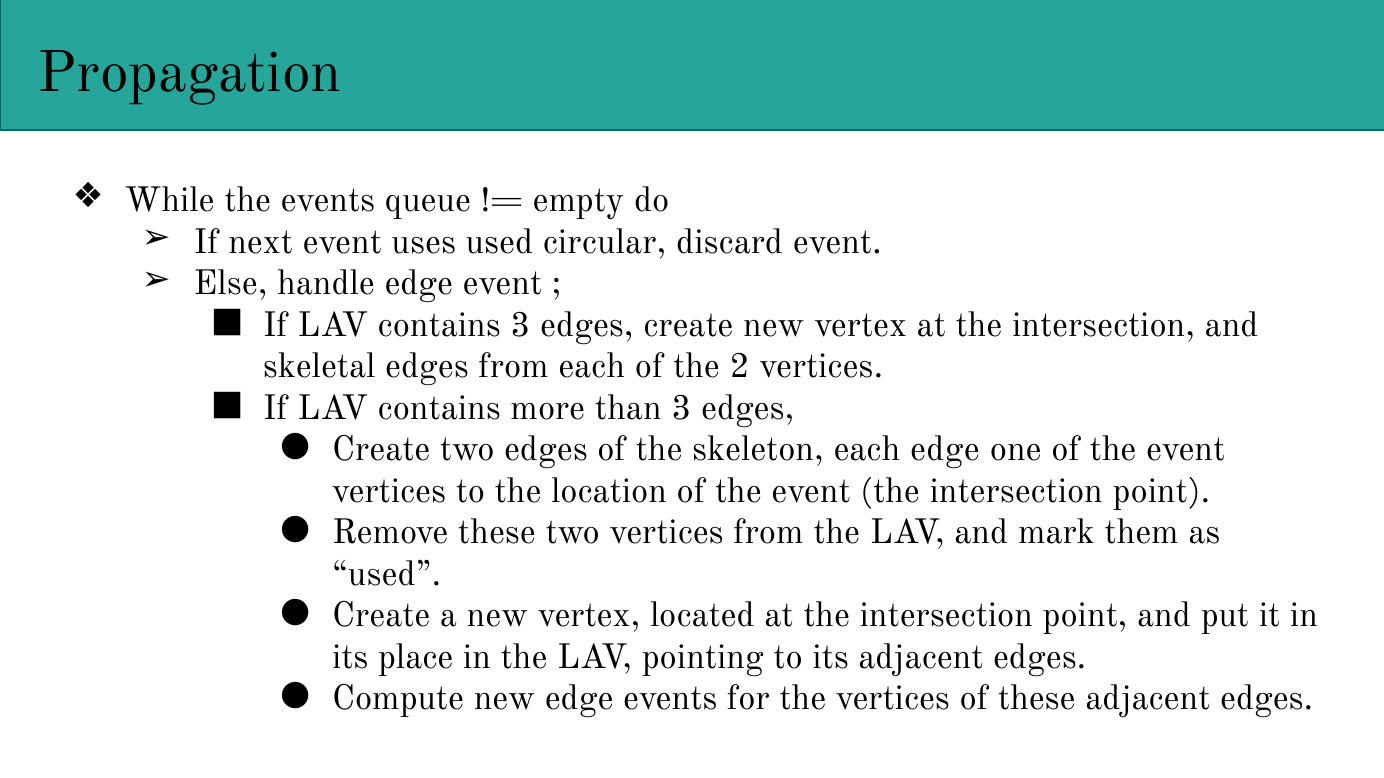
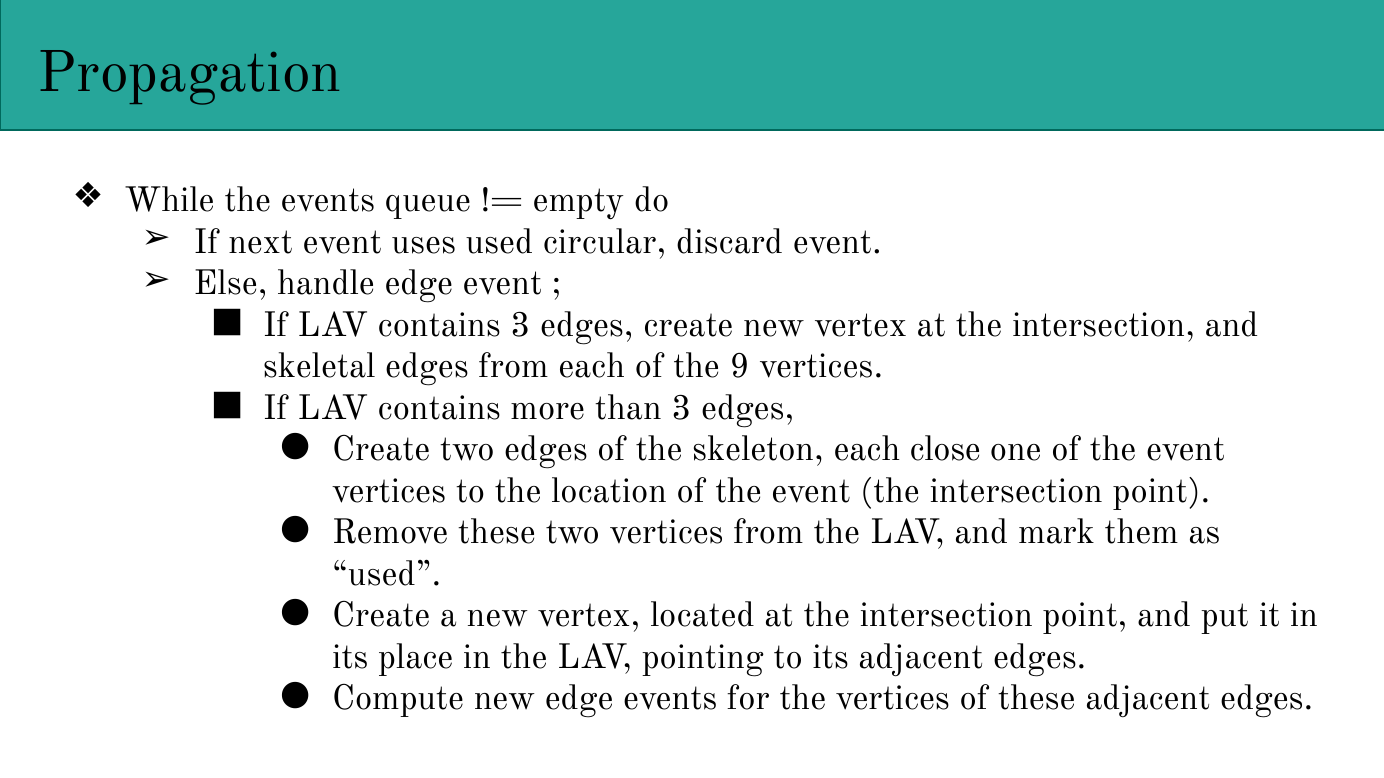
2: 2 -> 9 (740, 367)
each edge: edge -> close (945, 450)
